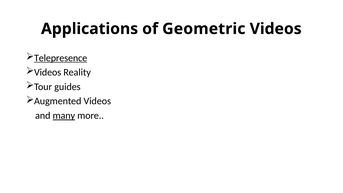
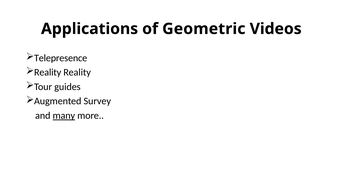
Telepresence underline: present -> none (61, 58)
Videos: Videos -> Reality (48, 72)
Augmented Videos: Videos -> Survey (97, 101)
